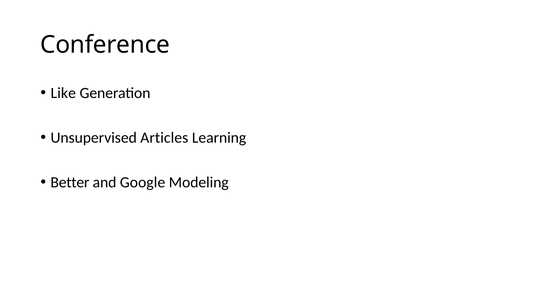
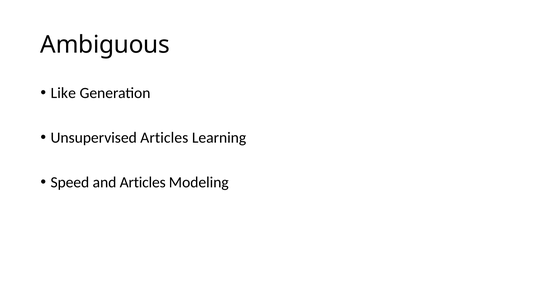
Conference: Conference -> Ambiguous (105, 45)
Better: Better -> Speed (70, 182)
and Google: Google -> Articles (143, 182)
